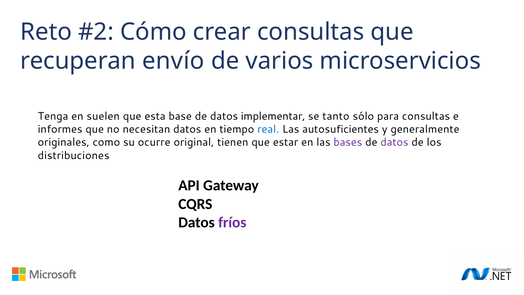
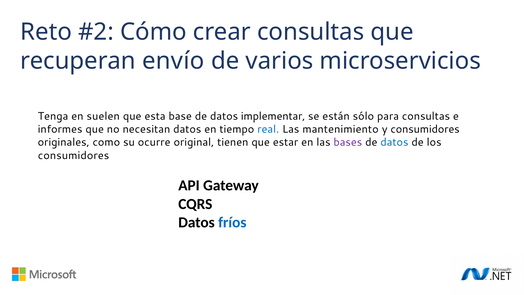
tanto: tanto -> están (336, 116)
autosuficientes: autosuficientes -> mantenimiento (341, 129)
y generalmente: generalmente -> consumidores (425, 129)
datos colour: purple -> blue (394, 142)
distribuciones: distribuciones -> consumidores (74, 155)
fríos colour: purple -> blue (232, 222)
